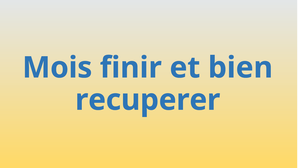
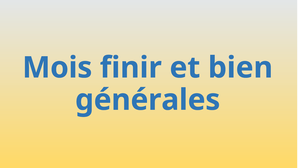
recuperer: recuperer -> générales (148, 100)
